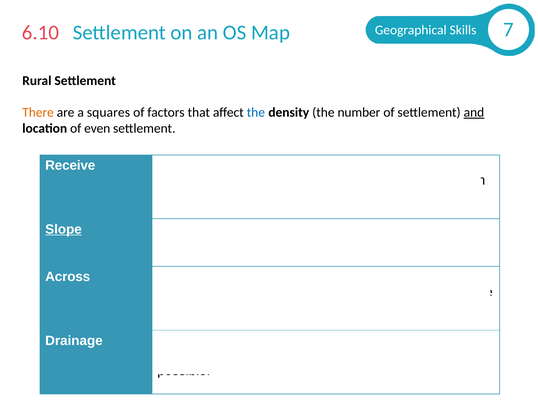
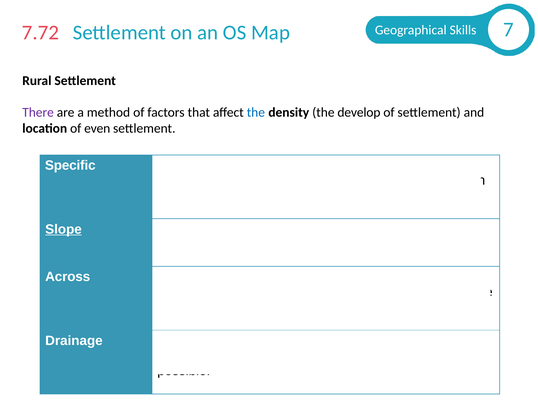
6.10: 6.10 -> 7.72 (40, 32)
There colour: orange -> purple (38, 112)
squares: squares -> method (108, 112)
number: number -> develop (359, 112)
and underline: present -> none (474, 112)
Receive: Receive -> Specific (70, 165)
